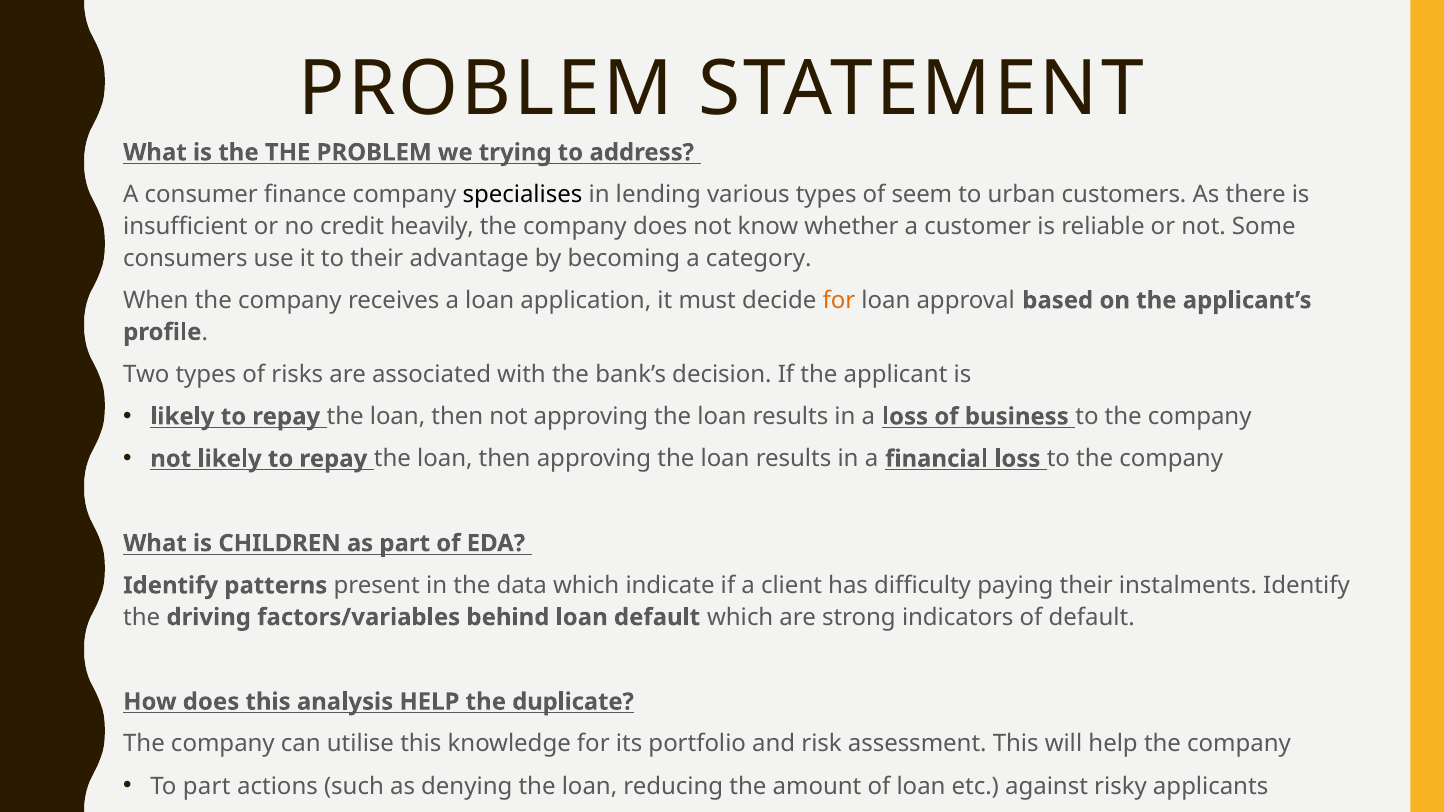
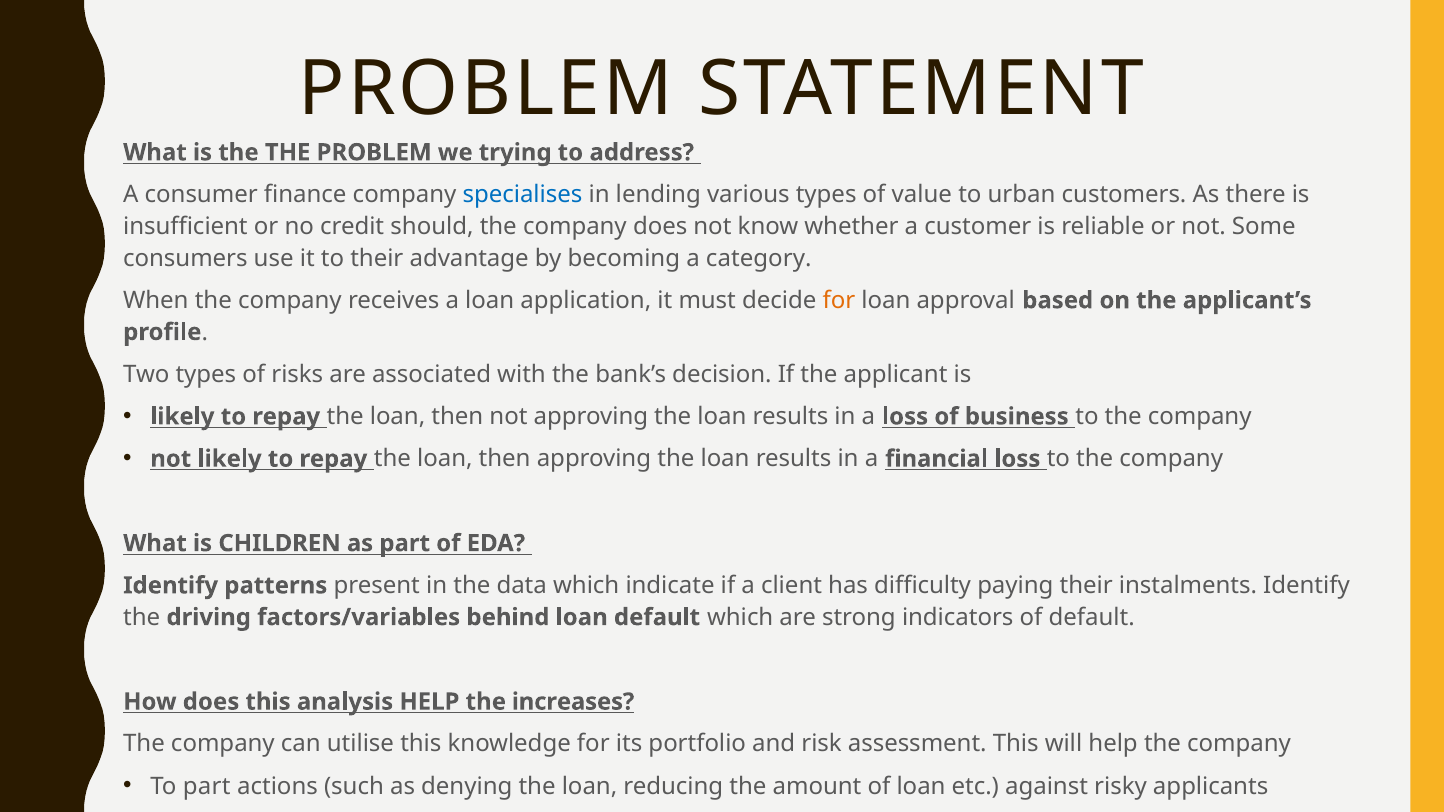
specialises colour: black -> blue (522, 195)
seem: seem -> value (922, 195)
heavily: heavily -> should (432, 226)
duplicate: duplicate -> increases (573, 702)
